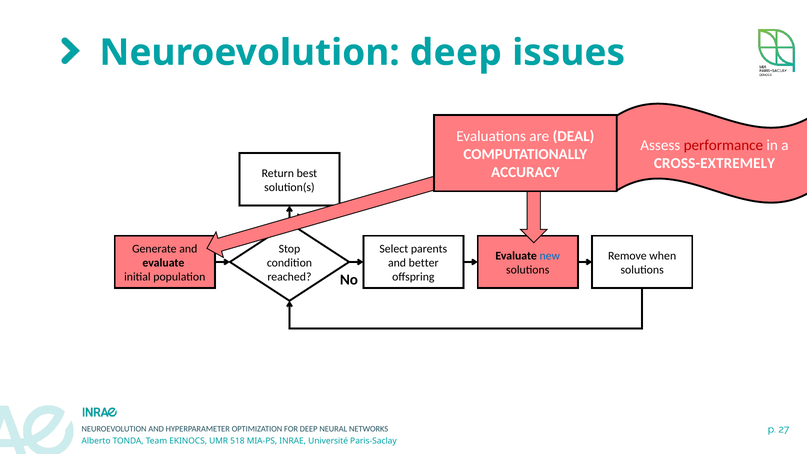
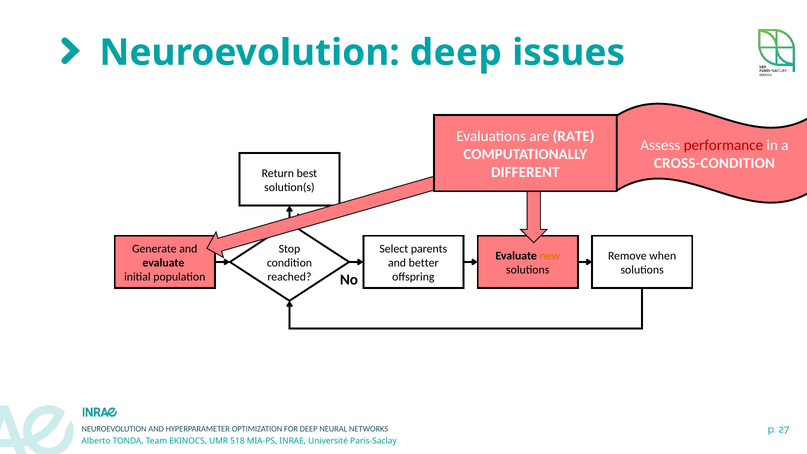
DEAL: DEAL -> RATE (574, 136)
CROSS-EXTREMELY: CROSS-EXTREMELY -> CROSS-CONDITION (714, 163)
ACCURACY: ACCURACY -> DIFFERENT (525, 172)
new colour: blue -> orange (550, 256)
